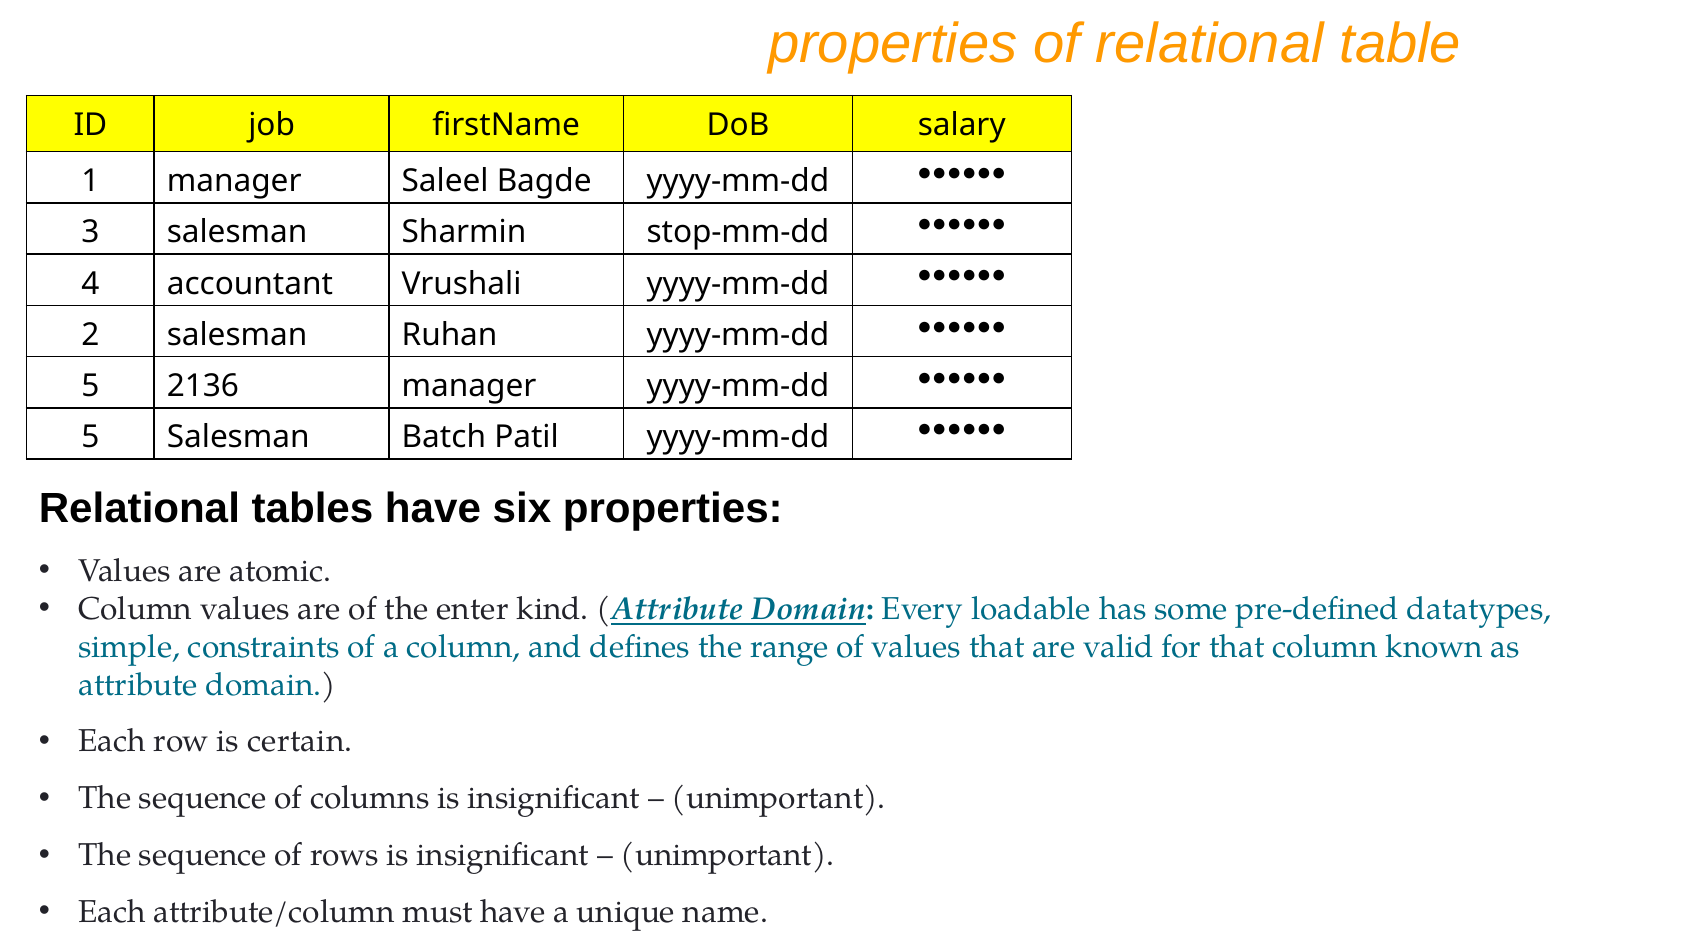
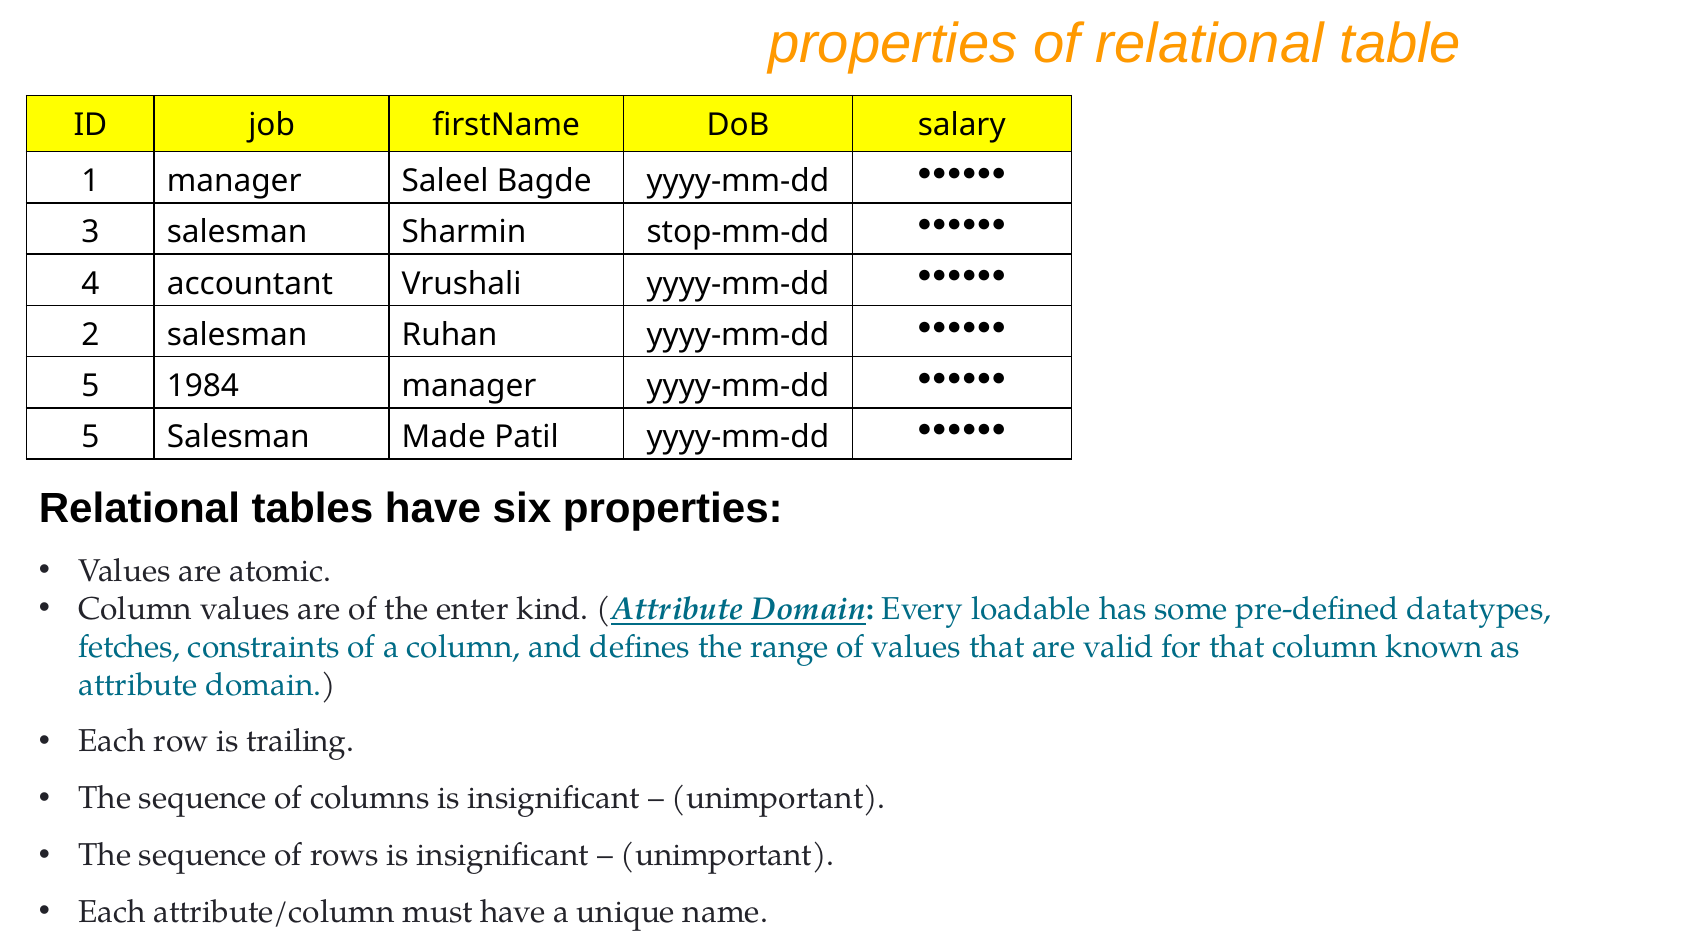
2136: 2136 -> 1984 (203, 386)
Batch: Batch -> Made (444, 437)
simple: simple -> fetches (129, 647)
certain: certain -> trailing (300, 741)
